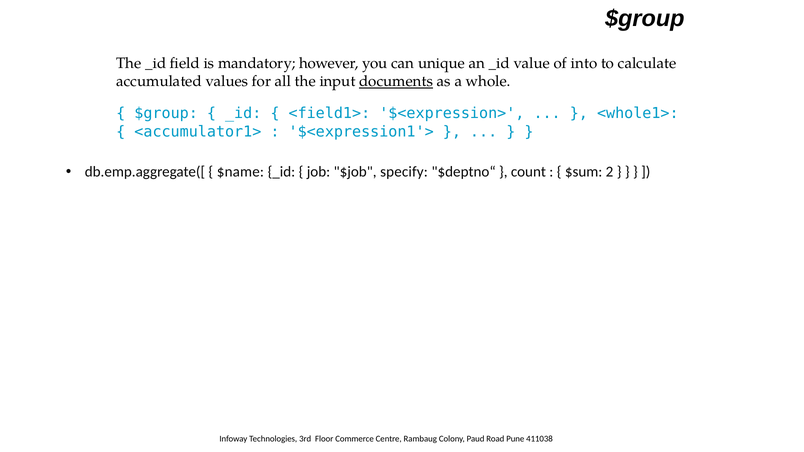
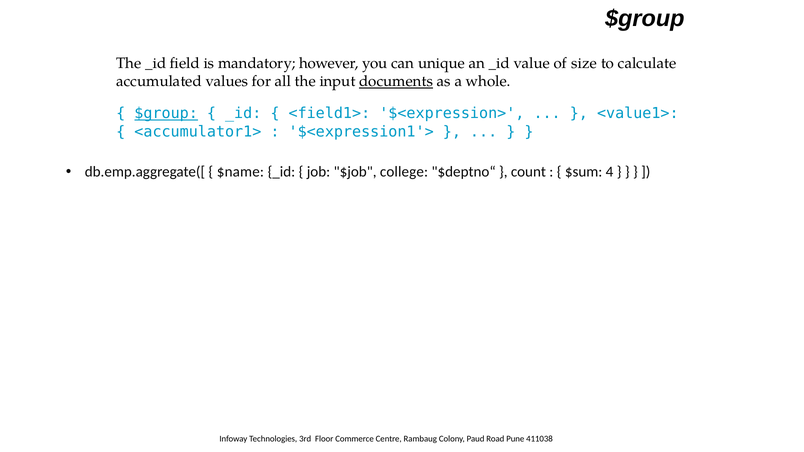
into: into -> size (584, 63)
$group underline: none -> present (166, 114)
<whole1>: <whole1> -> <value1> (638, 114)
specify: specify -> college (404, 172)
2: 2 -> 4 (610, 172)
